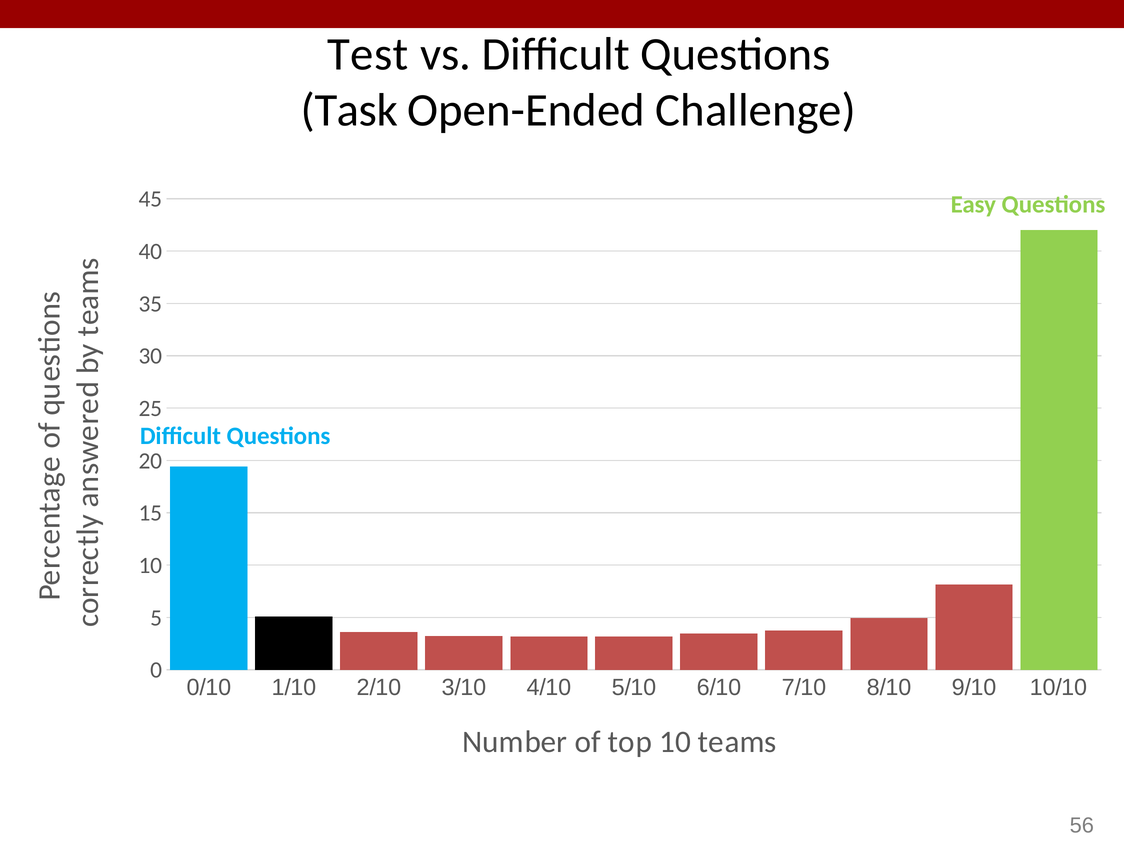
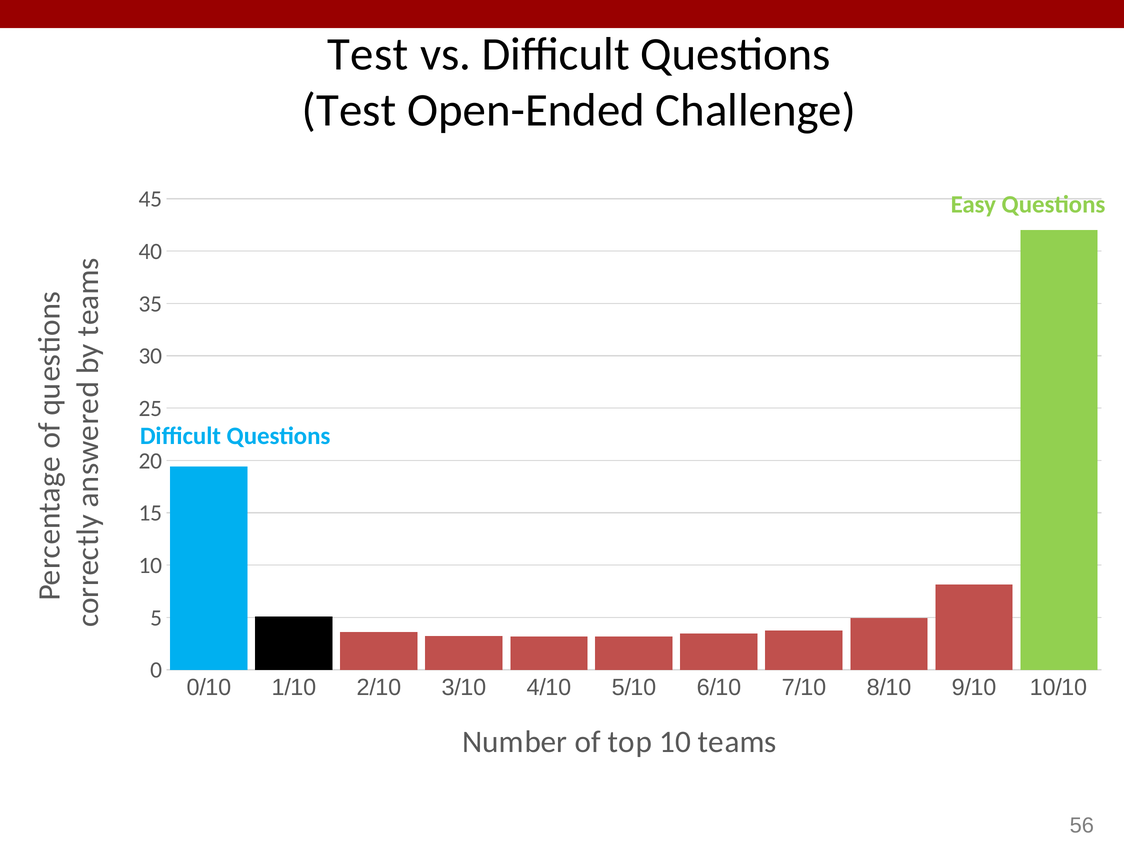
Task: Task -> Test (349, 110)
